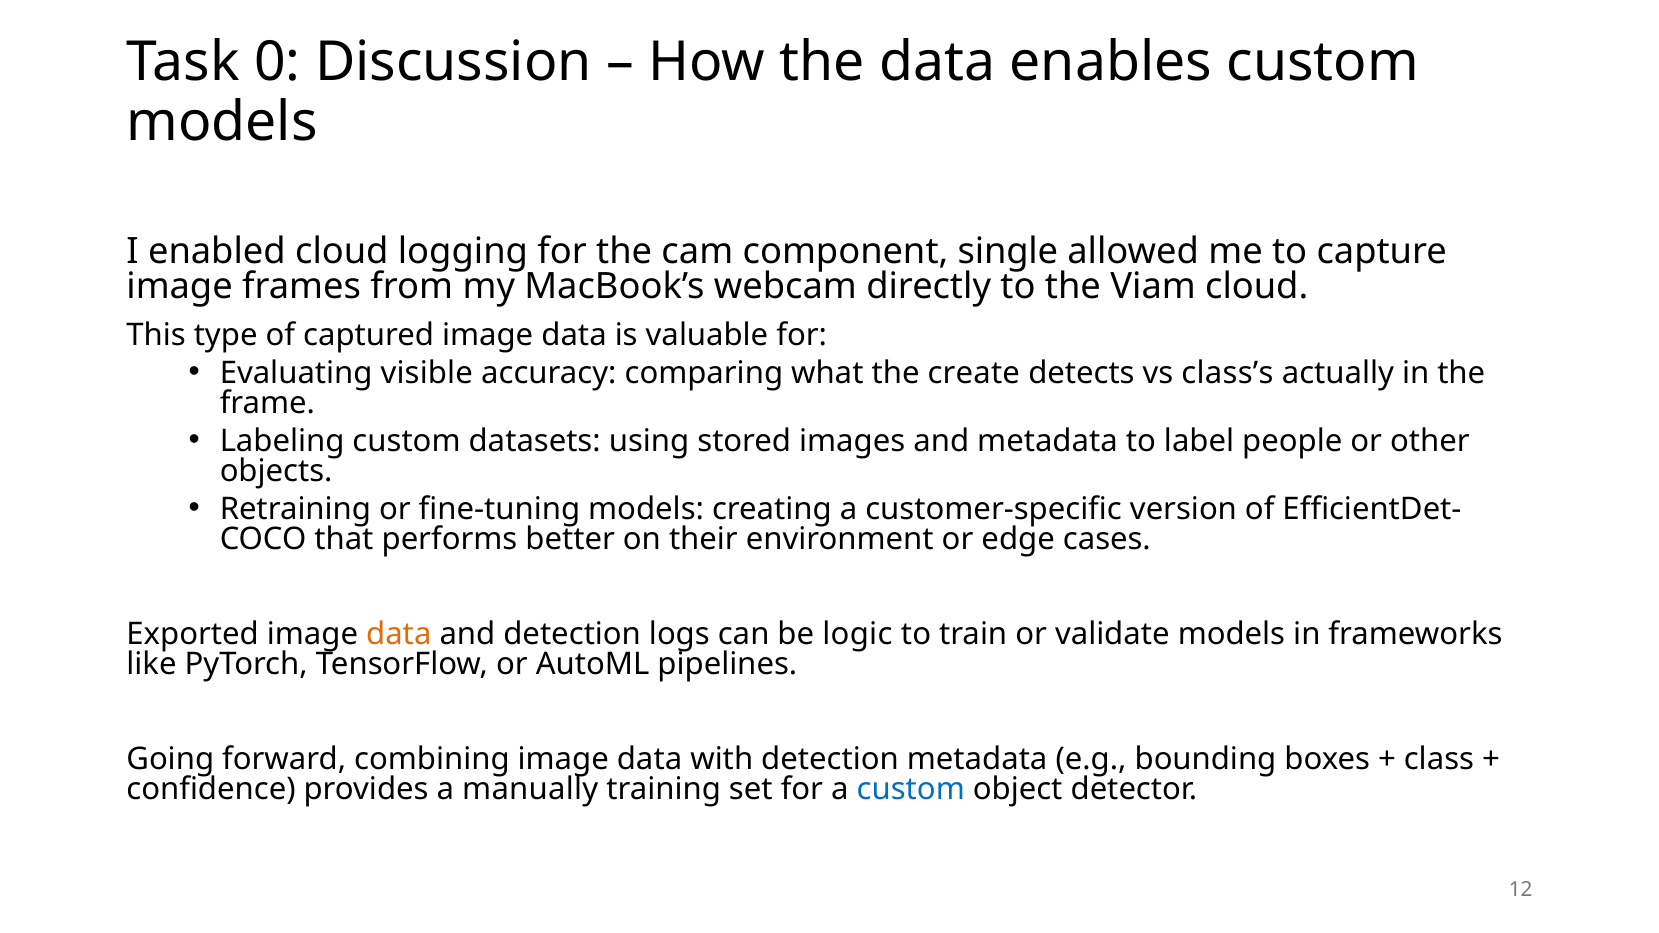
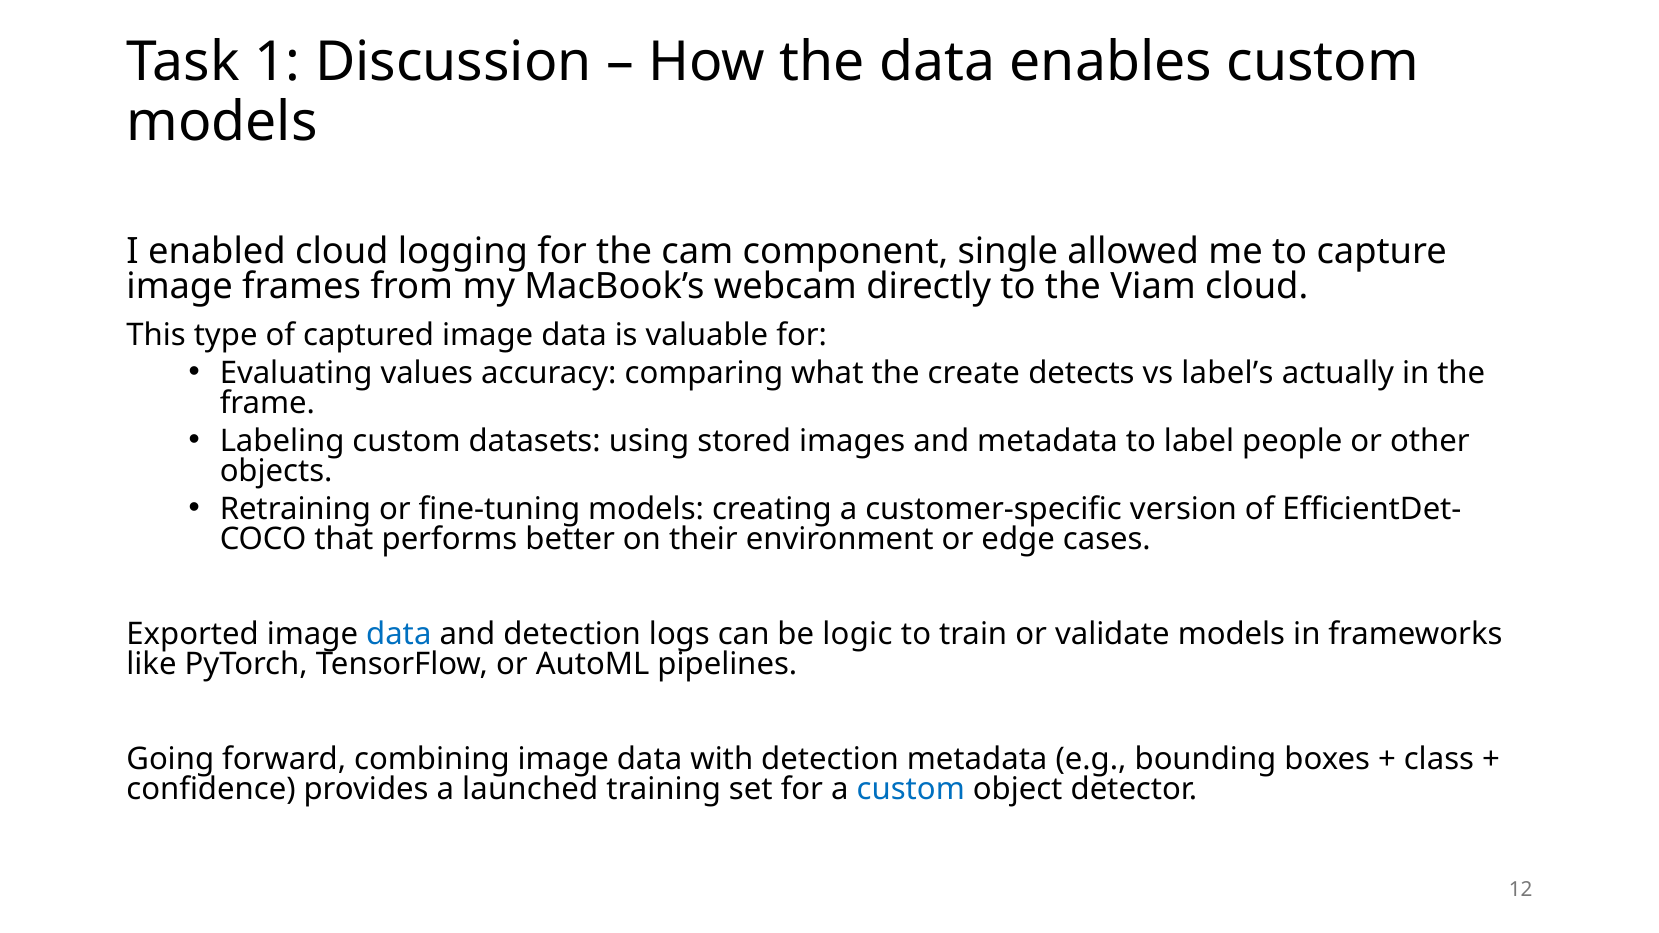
0: 0 -> 1 (277, 62)
visible: visible -> values (427, 373)
class’s: class’s -> label’s (1227, 373)
data colour: orange -> blue (399, 635)
manually: manually -> launched (530, 790)
